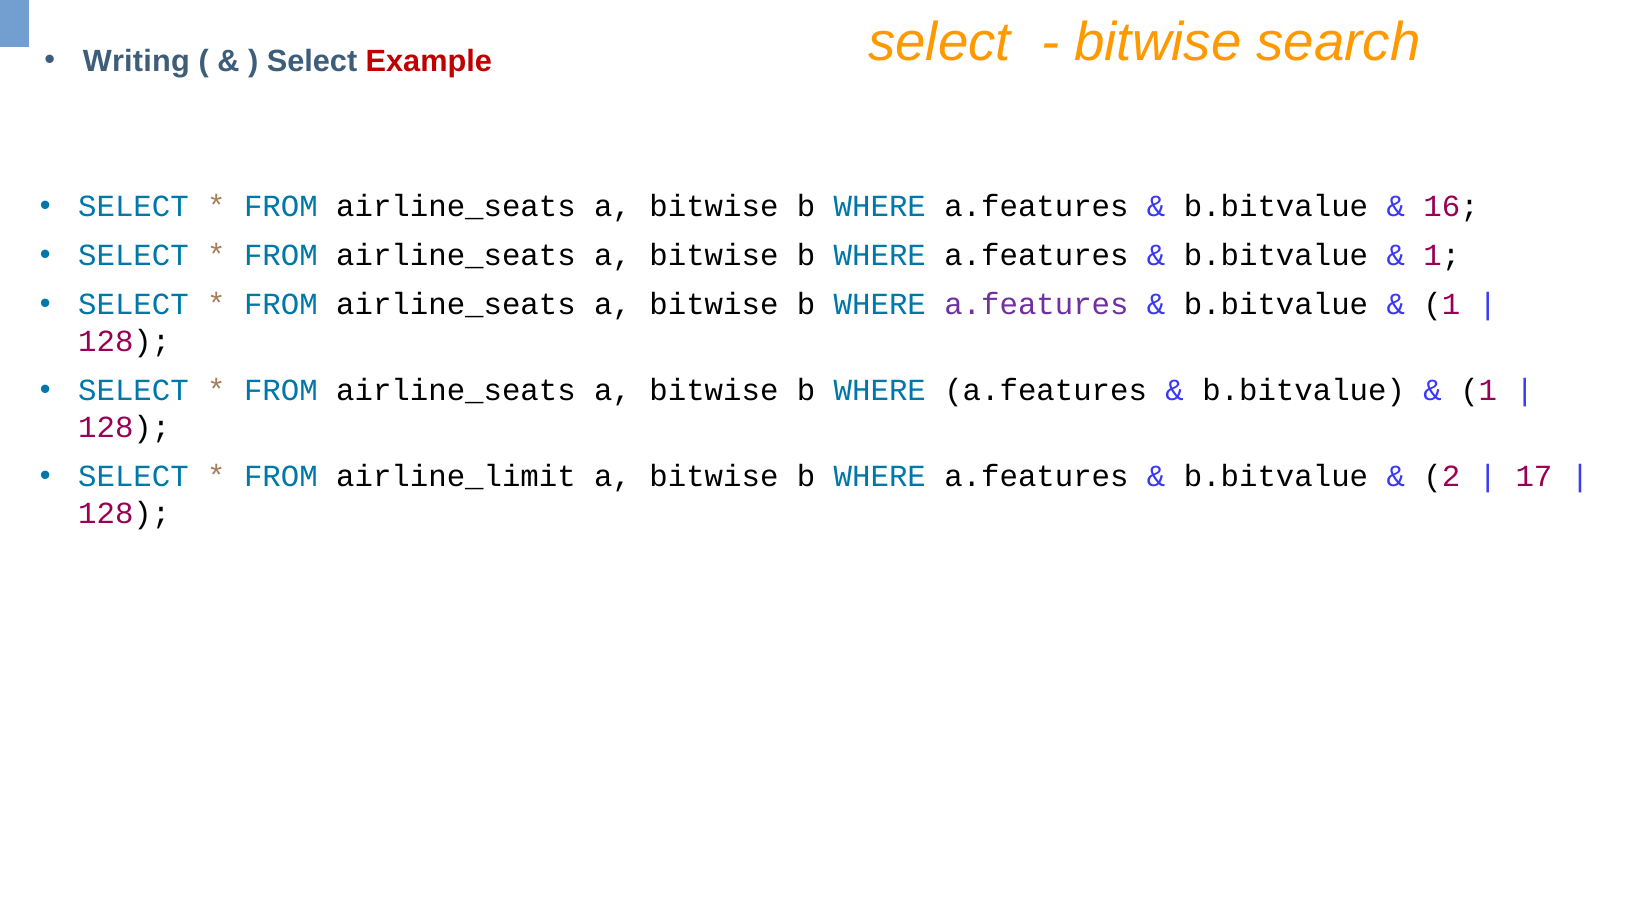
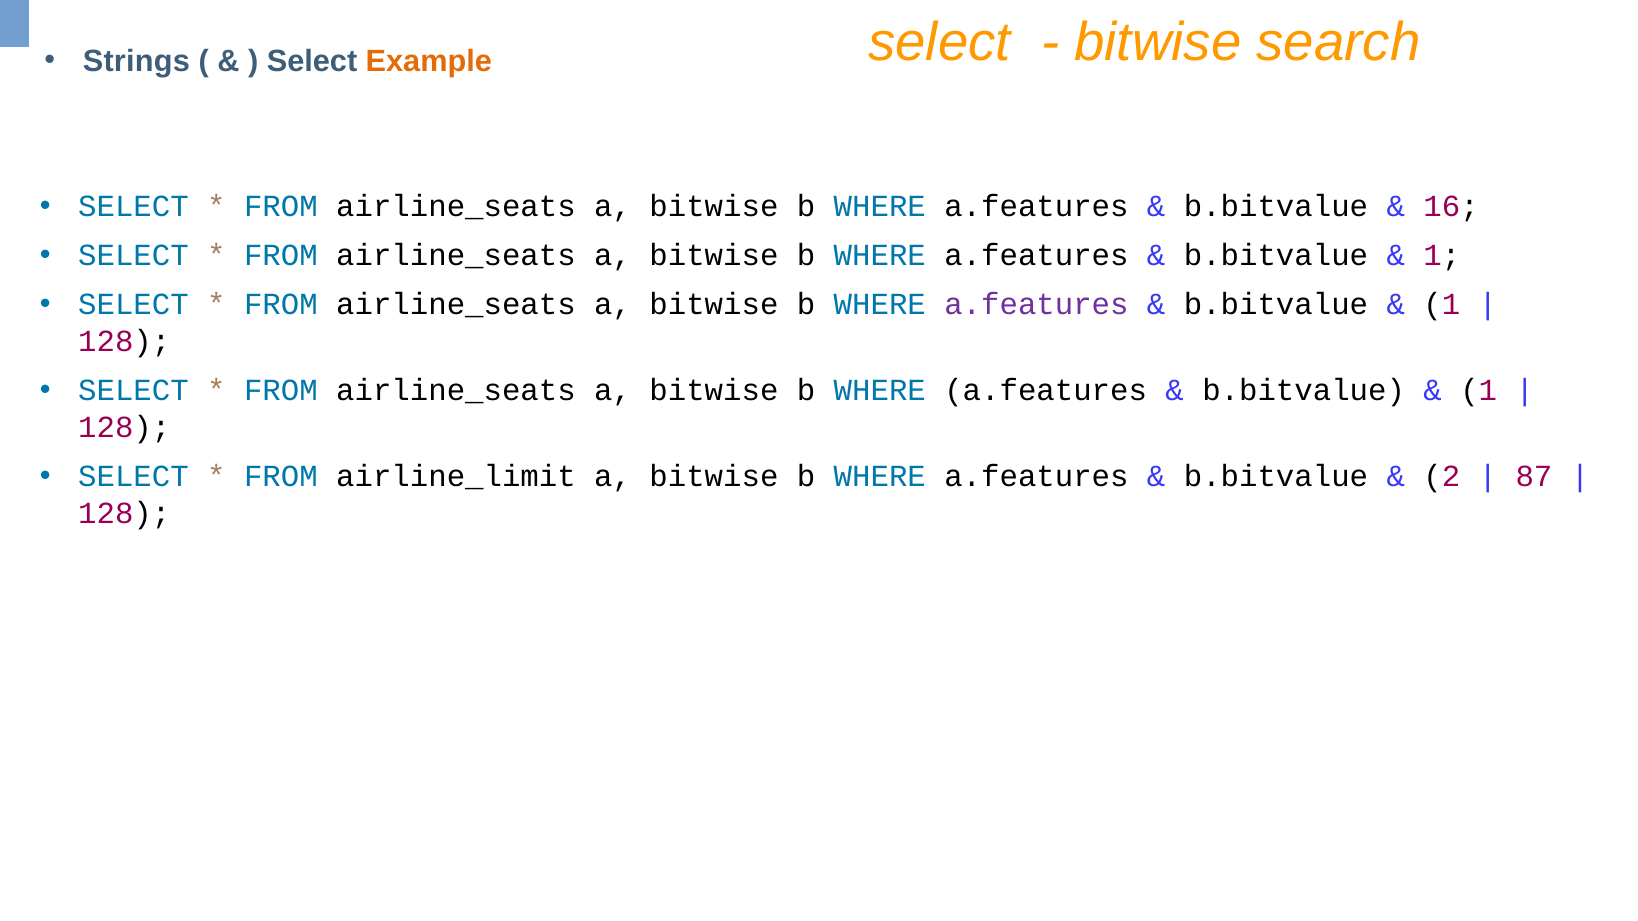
Writing: Writing -> Strings (136, 61)
Example colour: red -> orange (429, 61)
17: 17 -> 87 (1534, 477)
